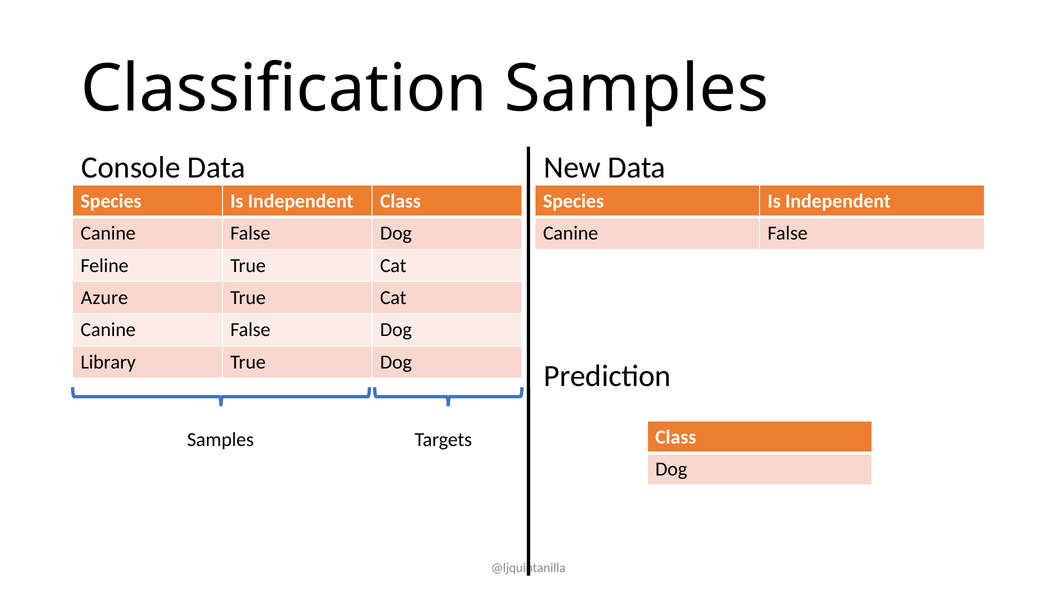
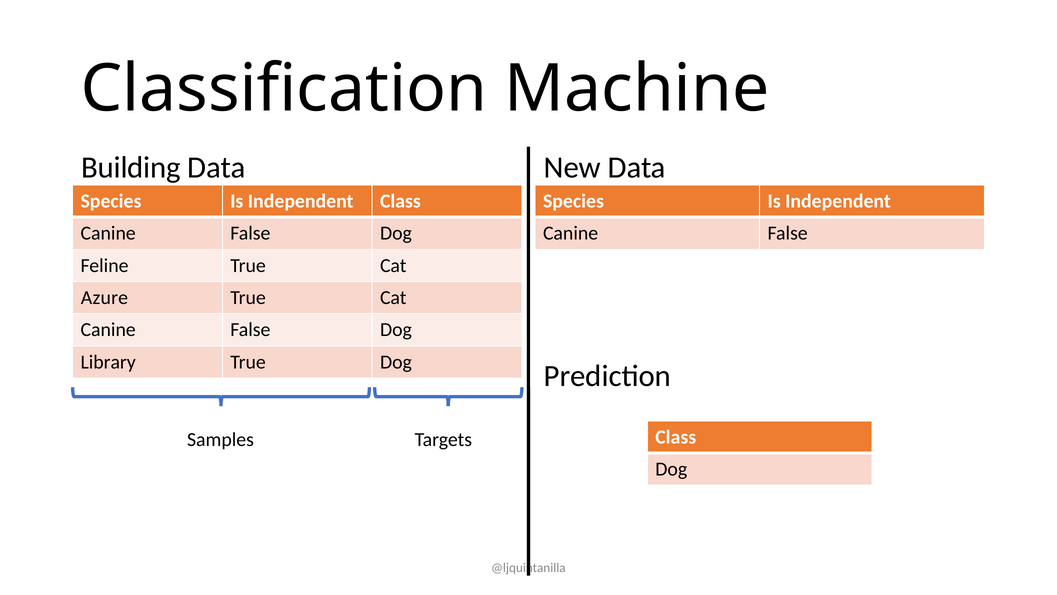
Classification Samples: Samples -> Machine (637, 89)
Console: Console -> Building (131, 168)
